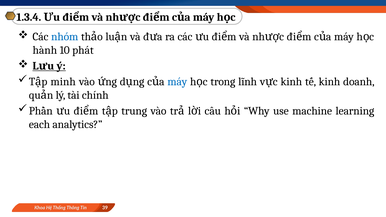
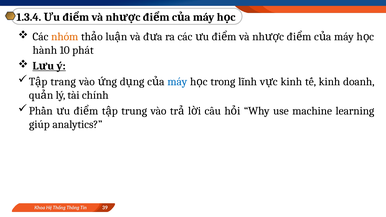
nhóm colour: blue -> orange (65, 37)
minh: minh -> trang (63, 82)
each: each -> giúp (39, 125)
